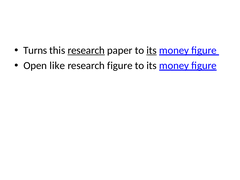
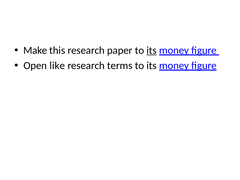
Turns: Turns -> Make (35, 50)
research underline: present -> none (86, 50)
research figure: figure -> terms (120, 66)
